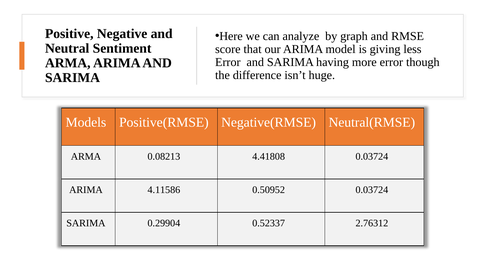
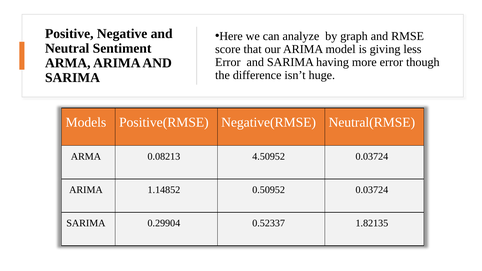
4.41808: 4.41808 -> 4.50952 (269, 157)
4.11586: 4.11586 -> 1.14852 (164, 190)
2.76312: 2.76312 -> 1.82135 (372, 223)
